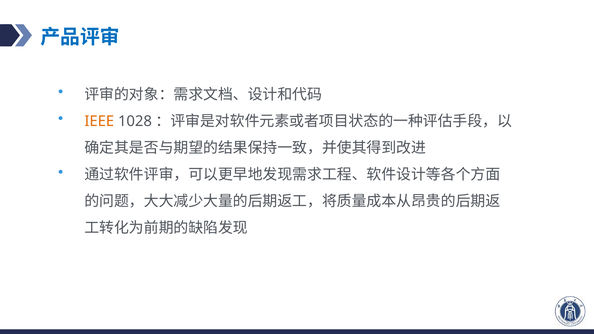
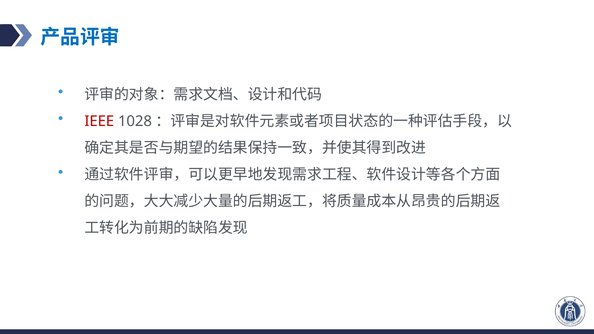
IEEE colour: orange -> red (99, 121)
